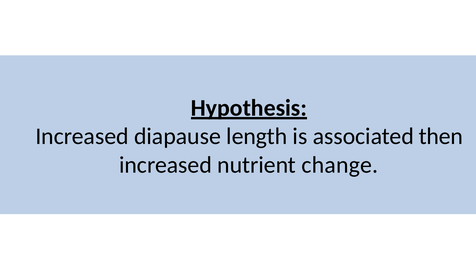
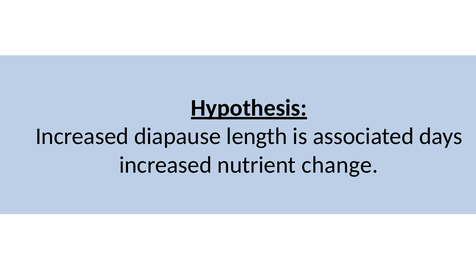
then: then -> days (441, 136)
